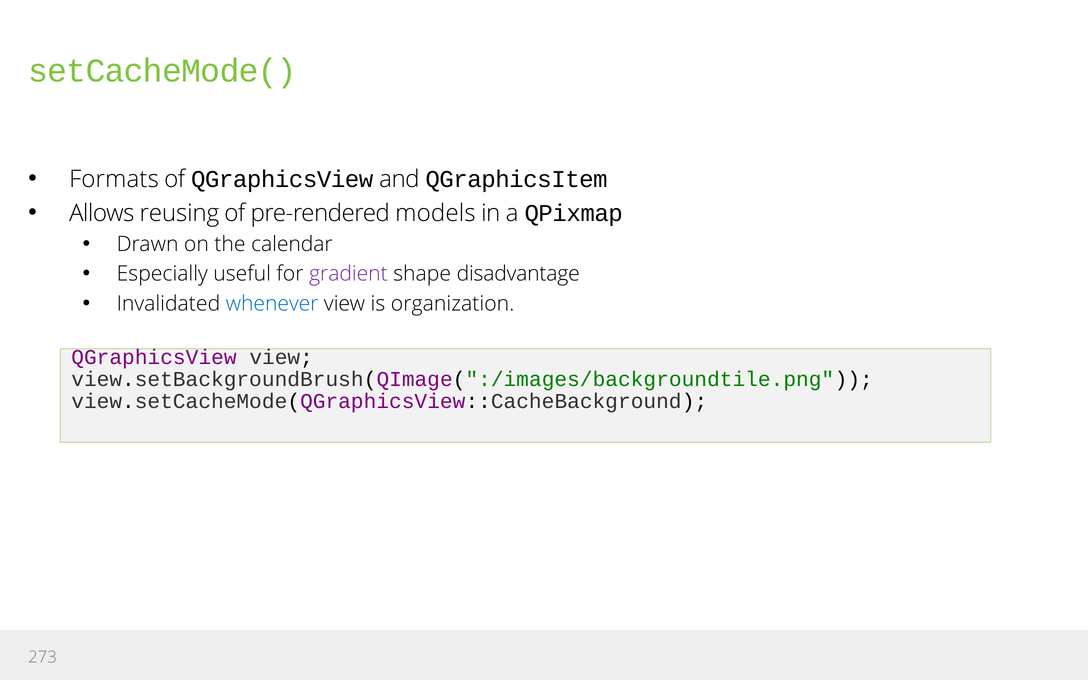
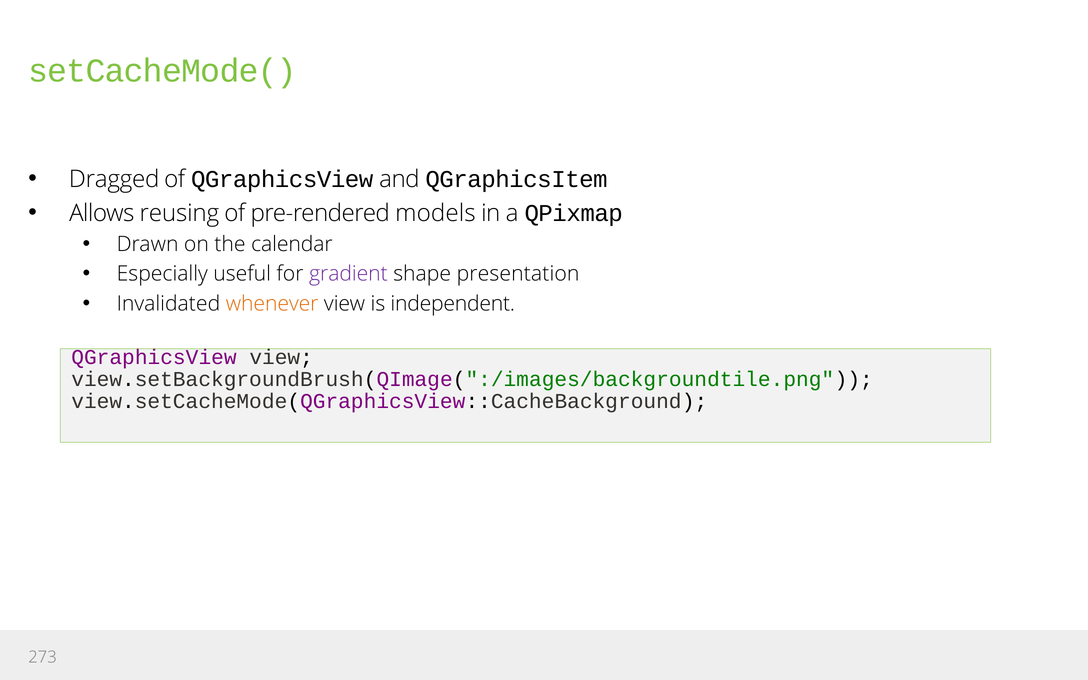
Formats: Formats -> Dragged (114, 179)
disadvantage: disadvantage -> presentation (518, 274)
whenever colour: blue -> orange (272, 304)
organization: organization -> independent (453, 304)
